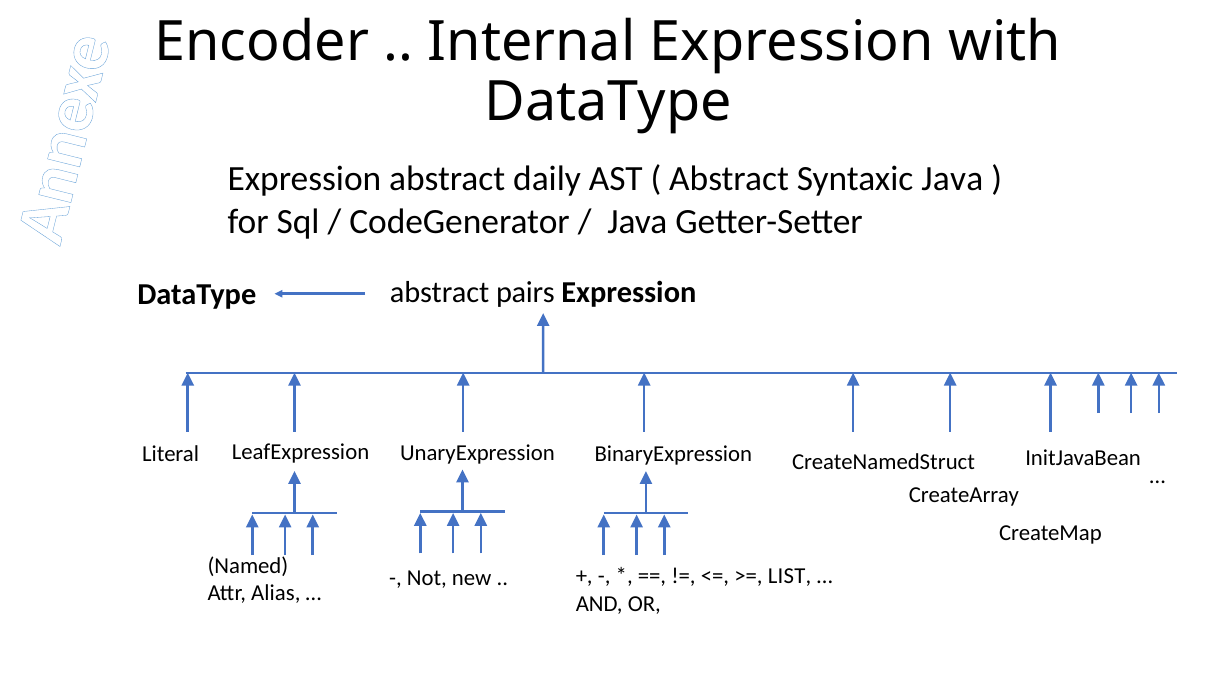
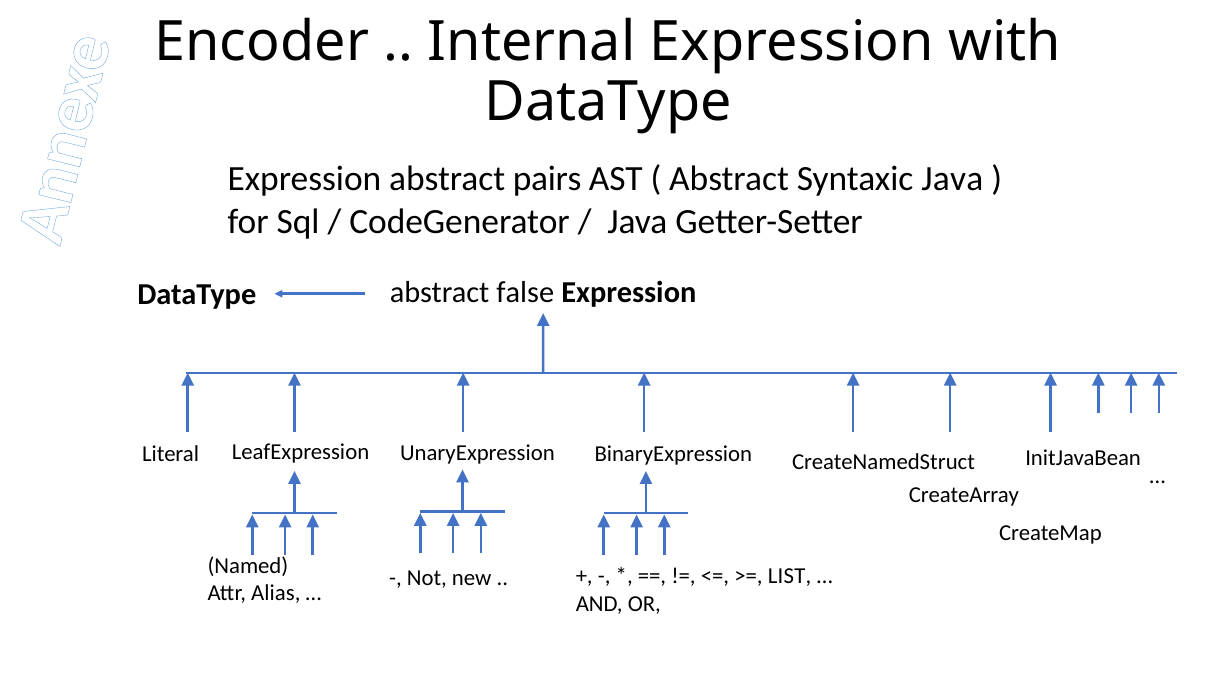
daily: daily -> pairs (547, 179)
pairs: pairs -> false (525, 293)
